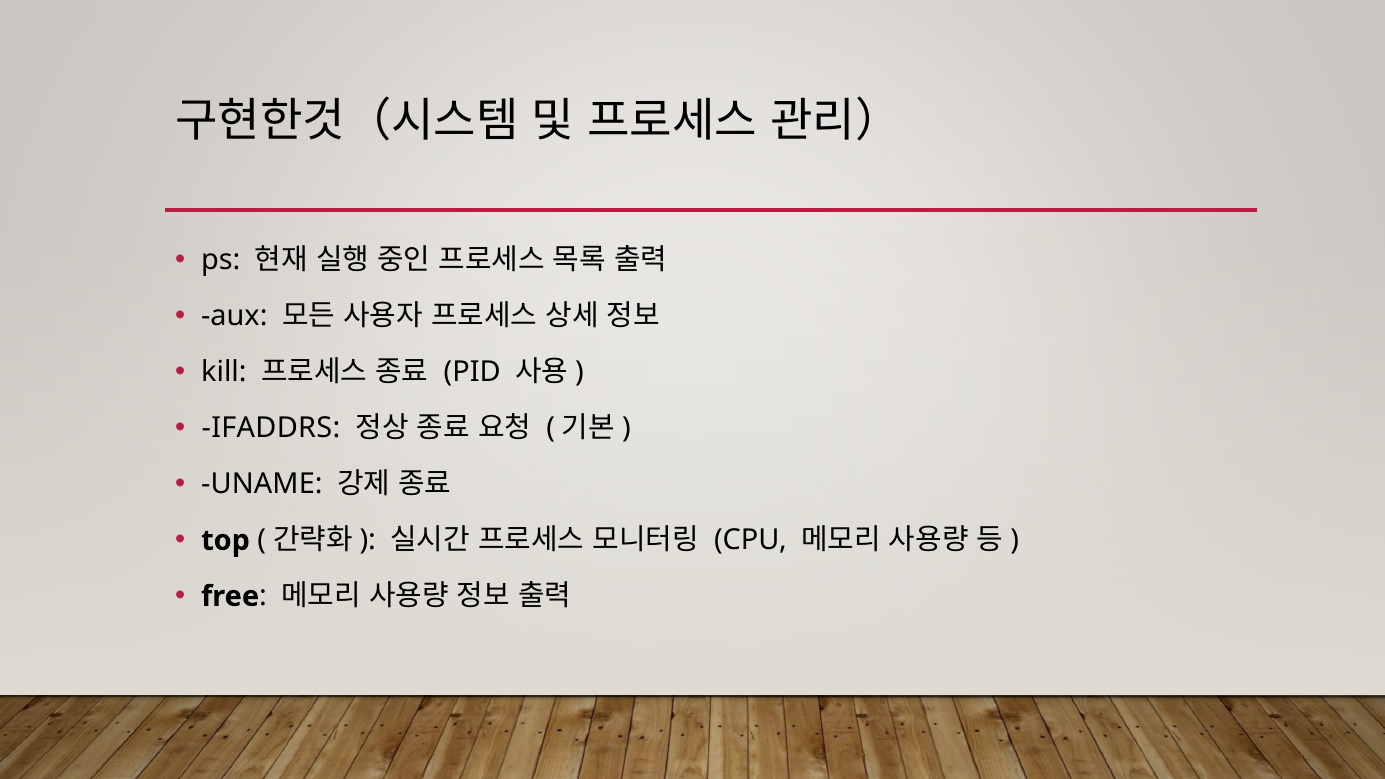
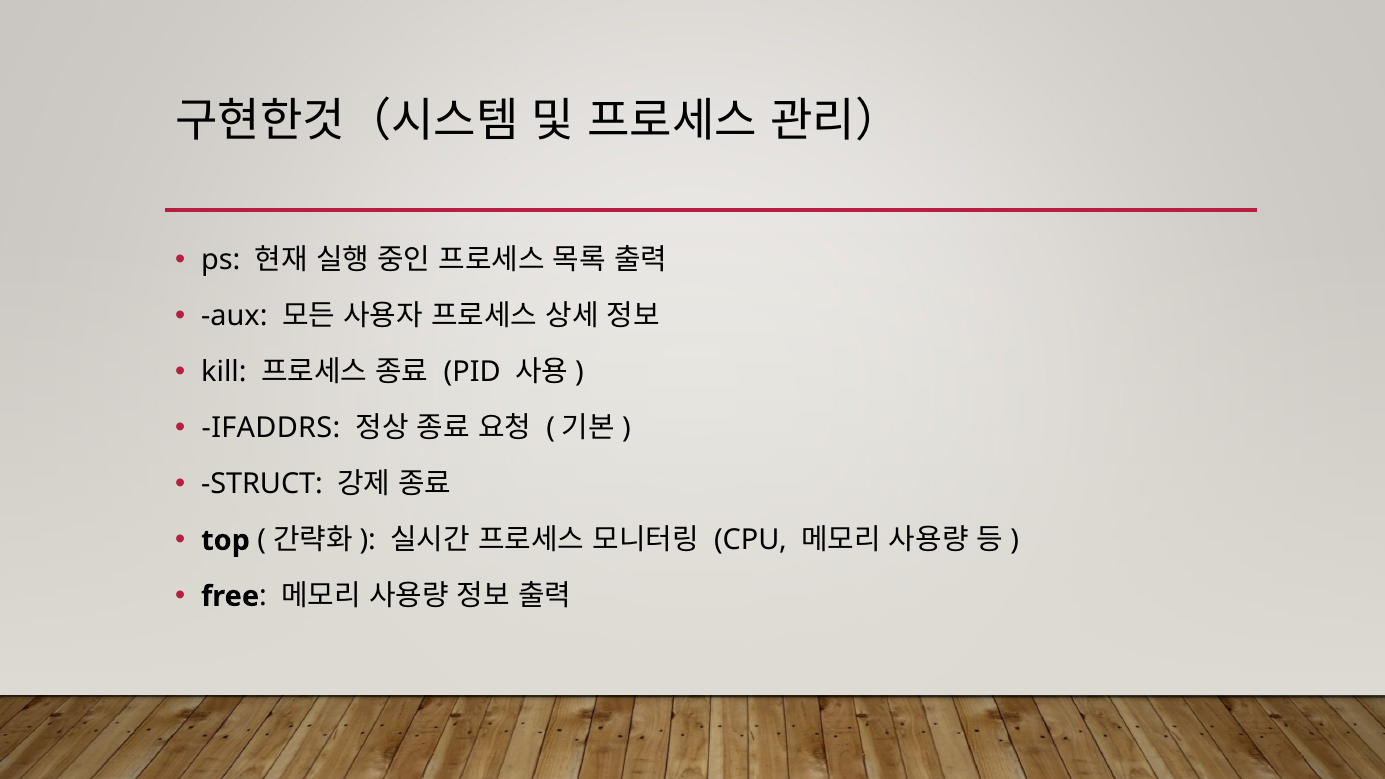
UNAME: UNAME -> STRUCT (262, 484)
